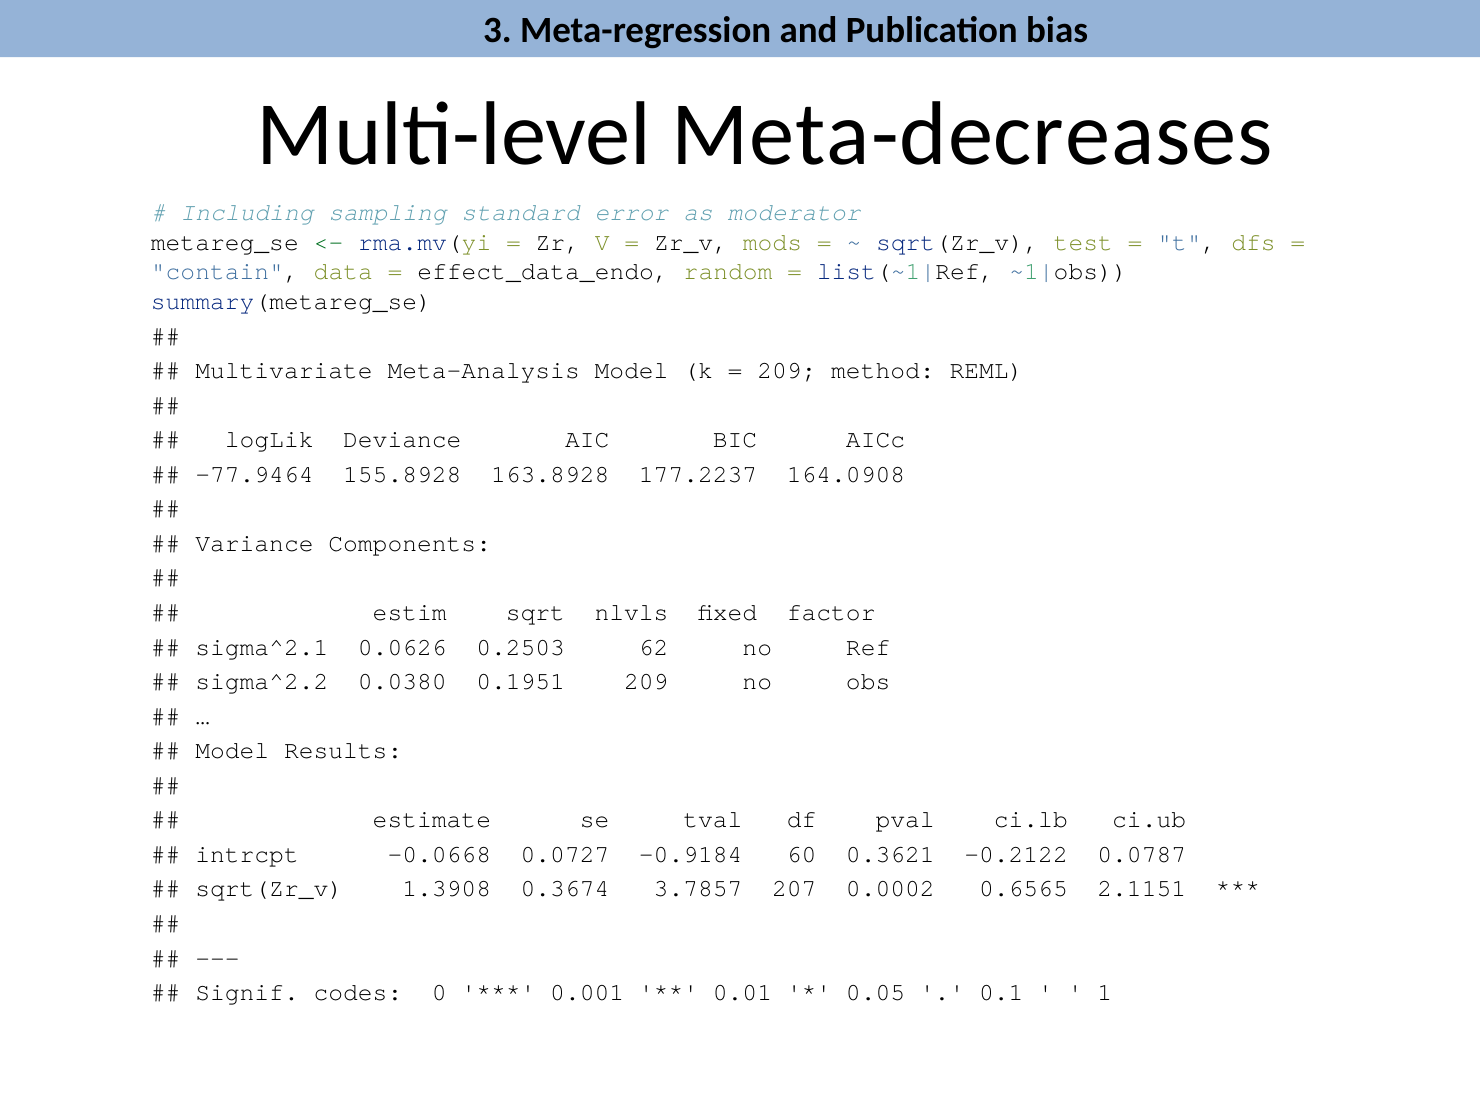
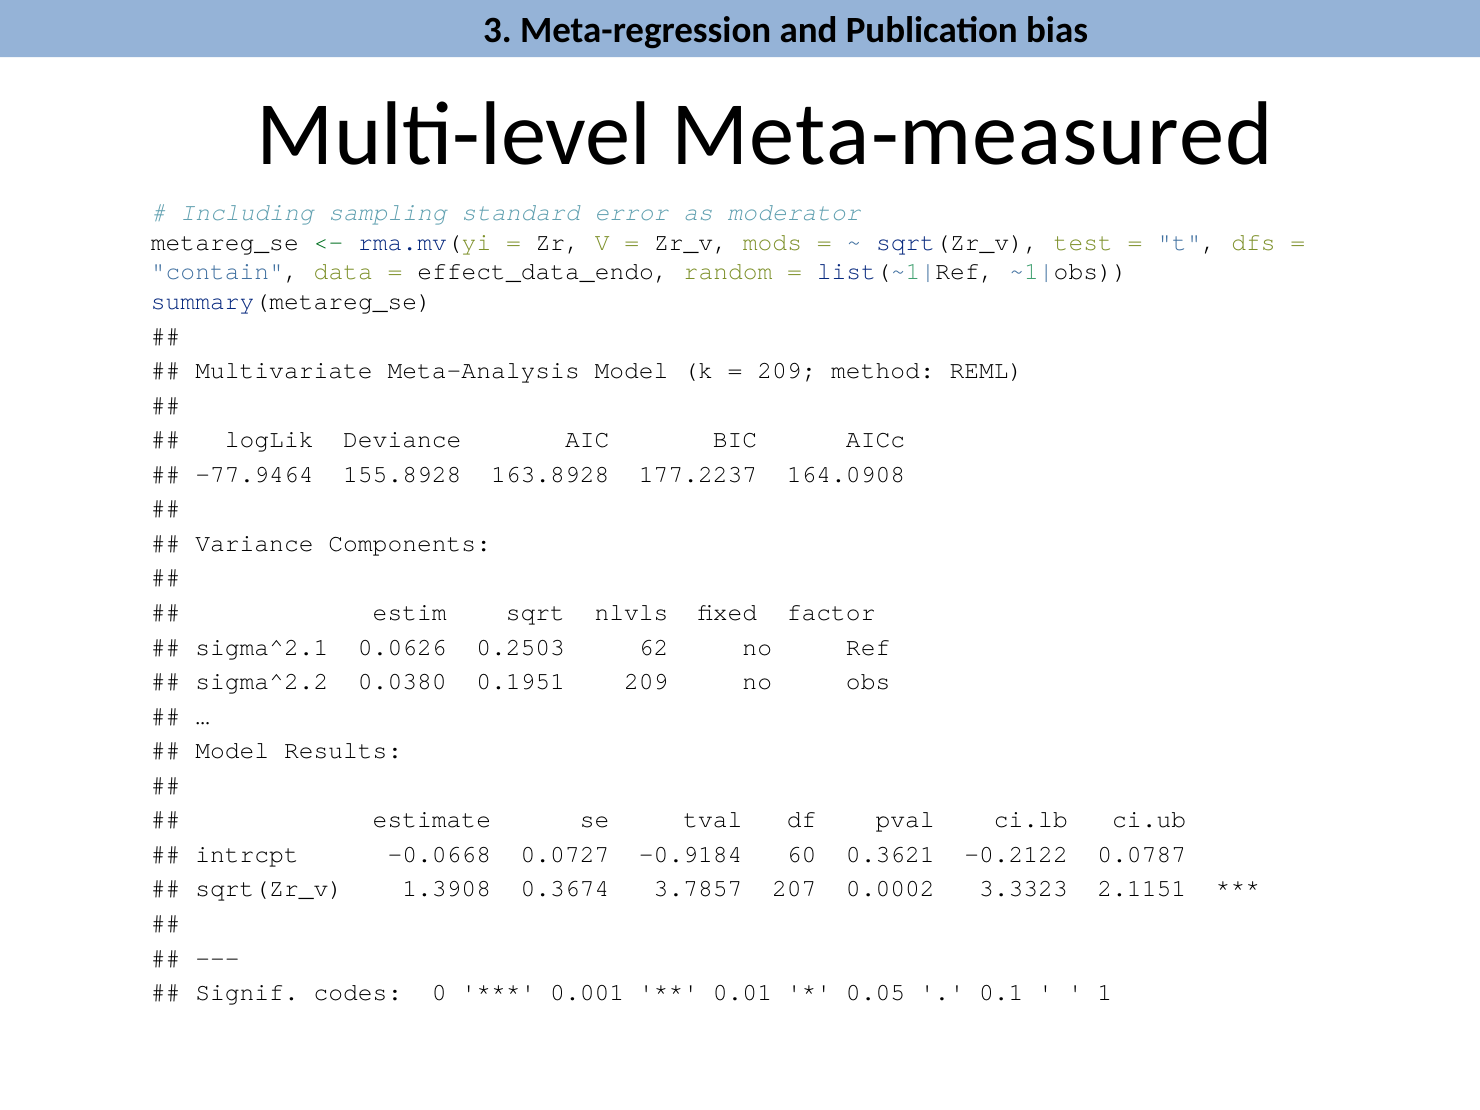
Meta-decreases: Meta-decreases -> Meta-measured (972, 135)
0.6565: 0.6565 -> 3.3323 (1023, 889)
